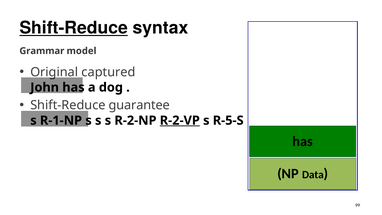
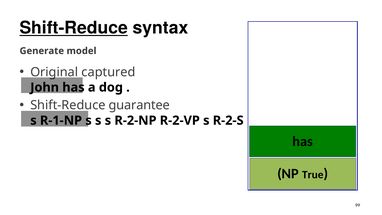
Grammar: Grammar -> Generate (42, 51)
R-2-VP underline: present -> none (180, 120)
R-5-S: R-5-S -> R-2-S (228, 120)
Data: Data -> True (313, 175)
